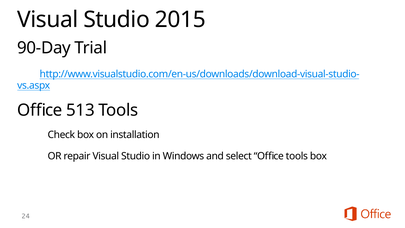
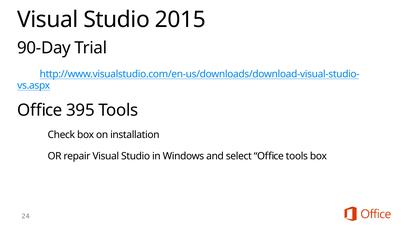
513: 513 -> 395 (80, 110)
